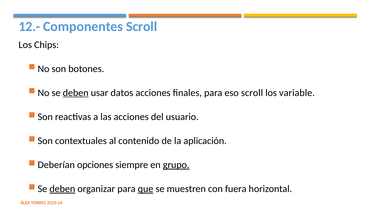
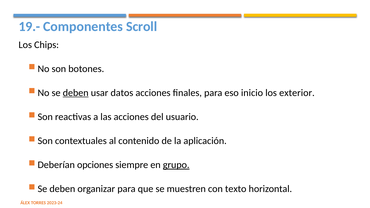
12.-: 12.- -> 19.- (29, 27)
eso scroll: scroll -> inicio (252, 93)
variable: variable -> exterior (297, 93)
deben underline: present -> none (62, 189)
que underline: present -> none (146, 189)
fuera: fuera -> texto (236, 189)
